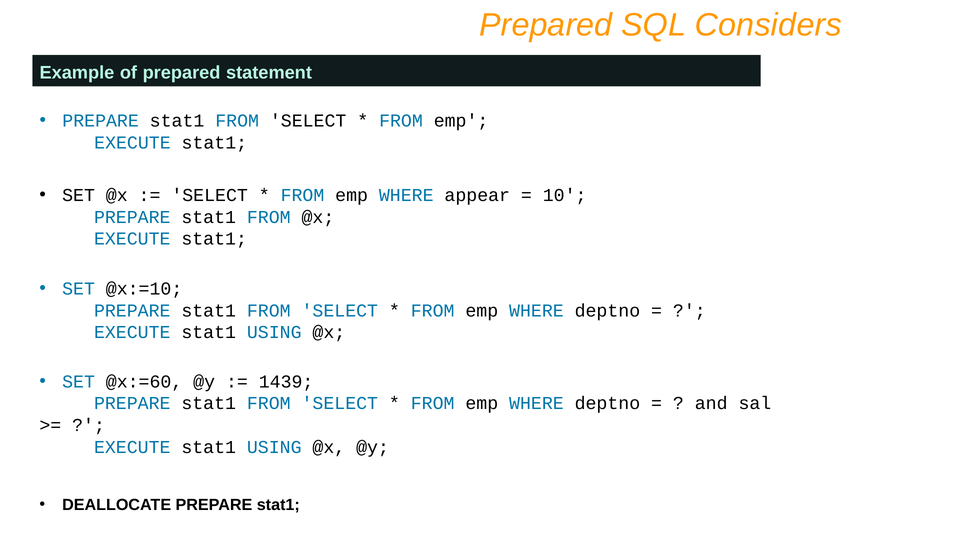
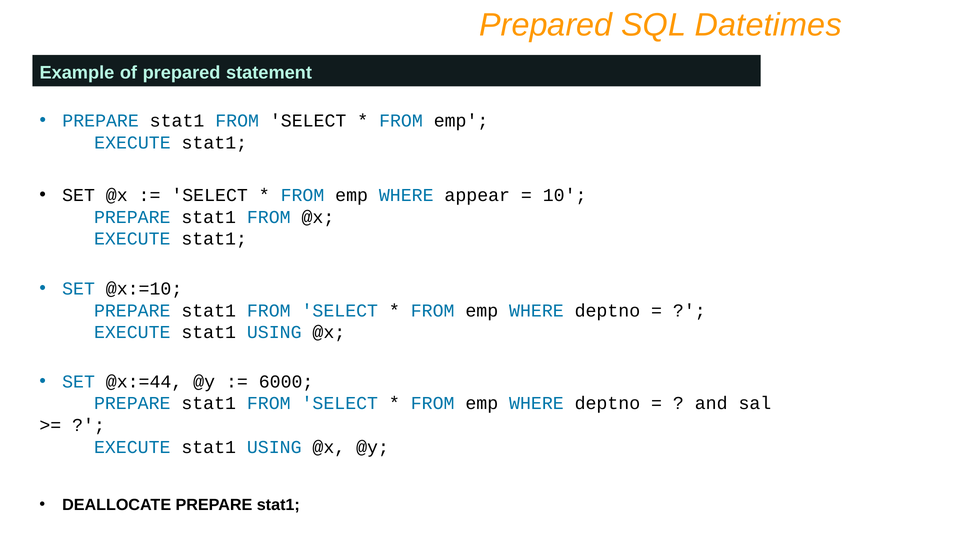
Considers: Considers -> Datetimes (768, 25)
@x:=60: @x:=60 -> @x:=44 (144, 382)
1439: 1439 -> 6000 (286, 382)
